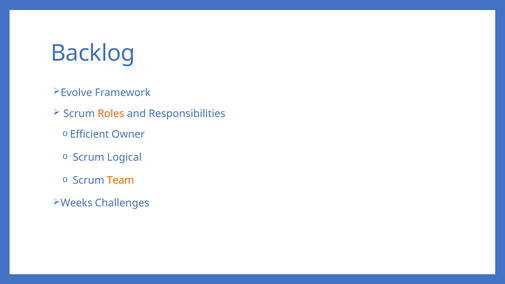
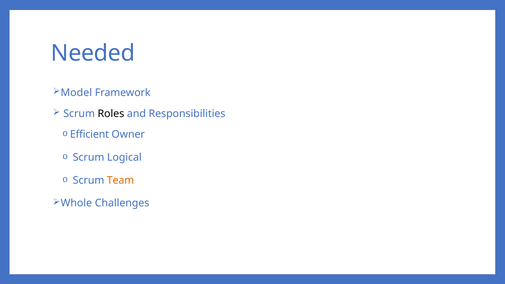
Backlog: Backlog -> Needed (93, 53)
Evolve: Evolve -> Model (76, 93)
Roles colour: orange -> black (111, 114)
Weeks: Weeks -> Whole (76, 203)
